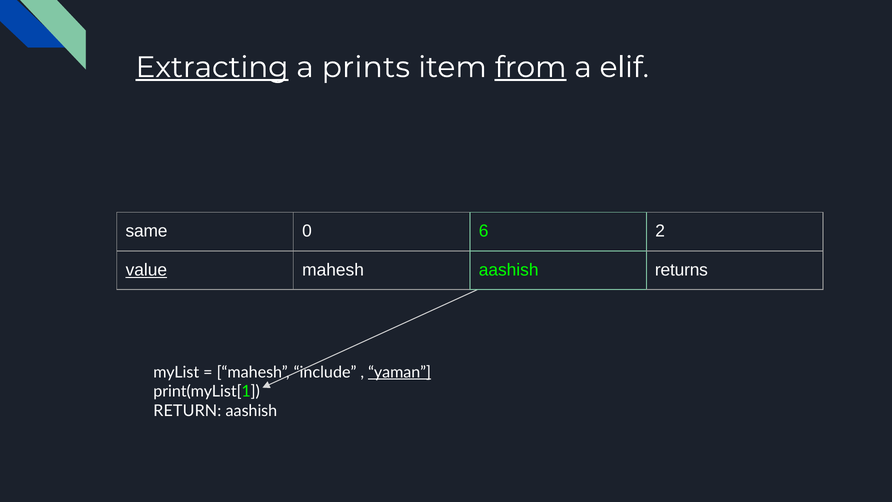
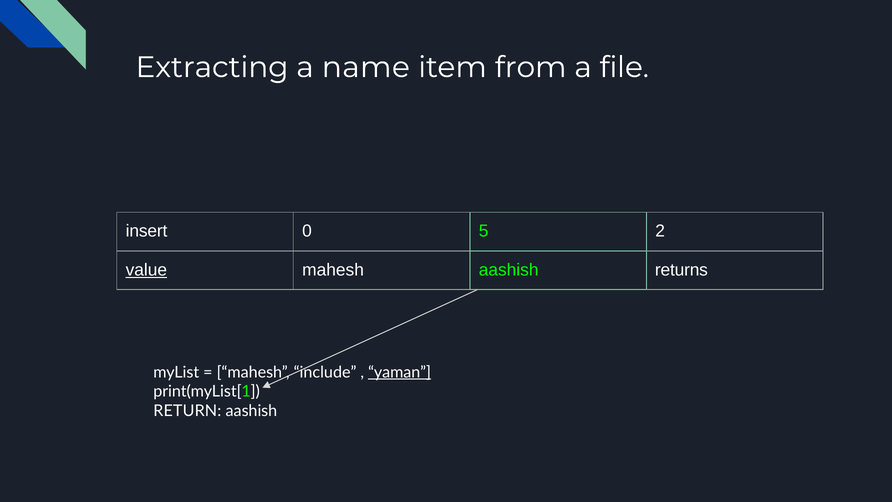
Extracting underline: present -> none (212, 67)
prints: prints -> name (366, 67)
from underline: present -> none (531, 67)
elif: elif -> file (624, 67)
same: same -> insert (147, 231)
6: 6 -> 5 (484, 231)
